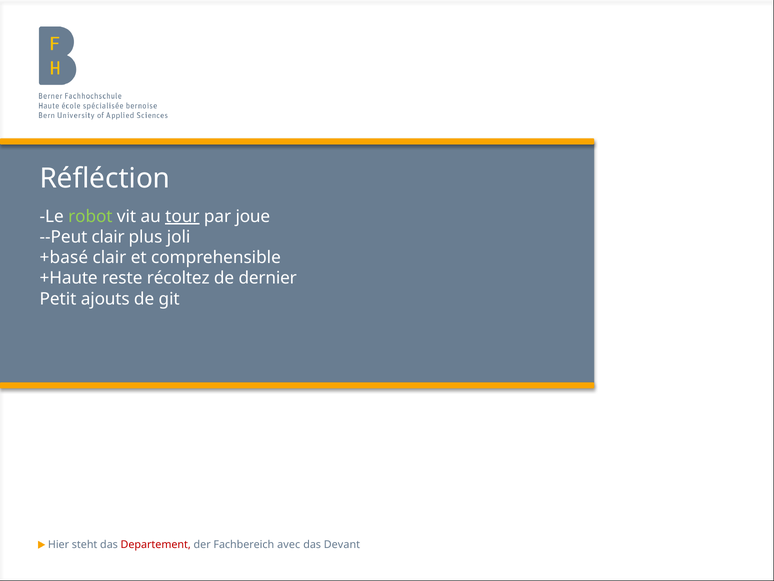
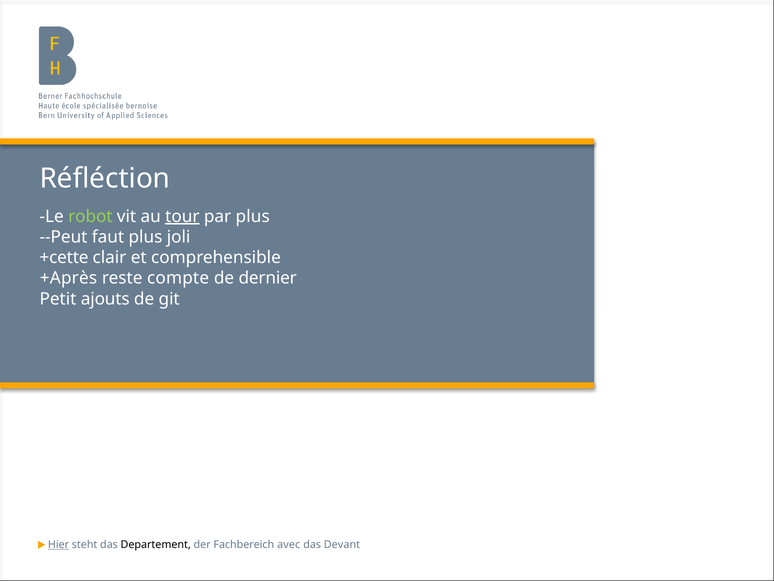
par joue: joue -> plus (253, 216)
--Peut clair: clair -> faut (108, 237)
+basé: +basé -> +cette (64, 257)
+Haute: +Haute -> +Après (68, 278)
récoltez: récoltez -> compte (178, 278)
Hier underline: none -> present (59, 544)
Departement colour: red -> black (156, 544)
